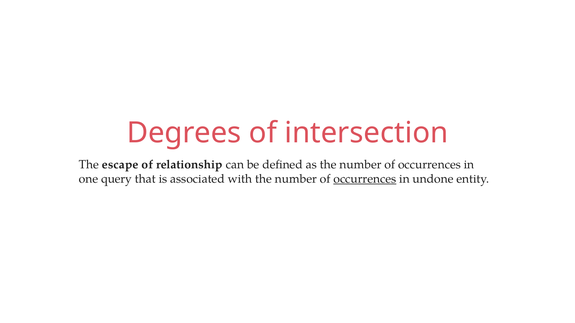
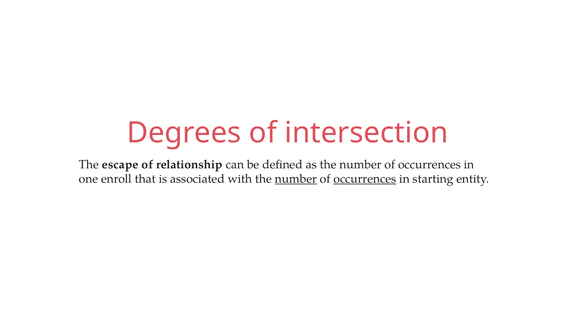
query: query -> enroll (116, 179)
number underline: none -> present (296, 179)
undone: undone -> starting (433, 179)
